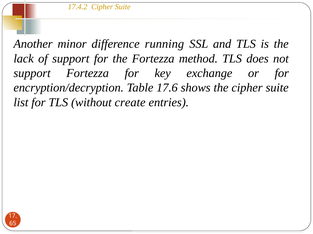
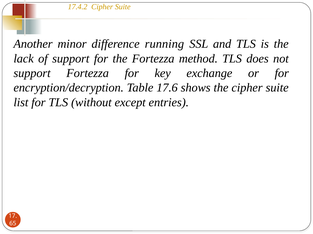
create: create -> except (130, 103)
